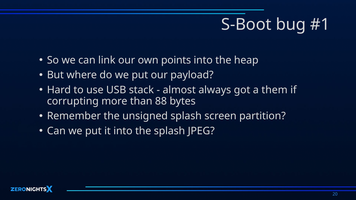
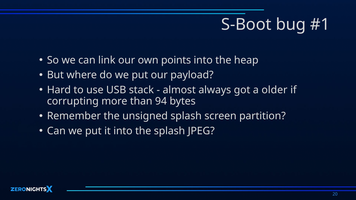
them: them -> older (275, 90)
88: 88 -> 94 (161, 101)
